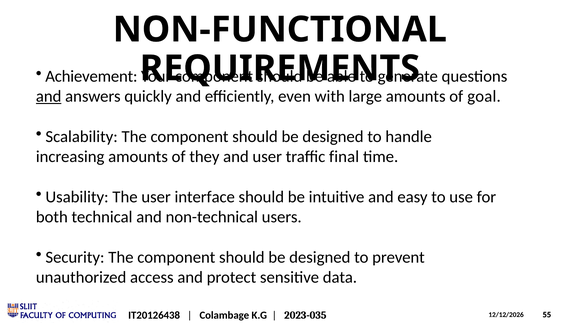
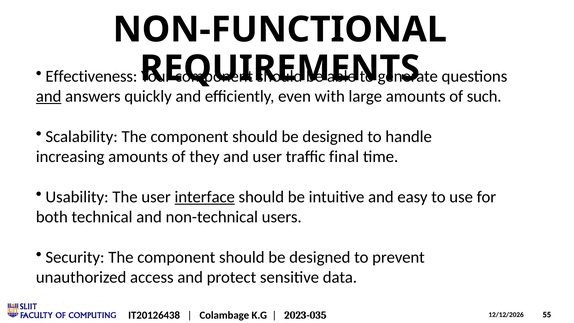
Achievement: Achievement -> Effectiveness (91, 76)
goal: goal -> such (484, 96)
interface underline: none -> present (205, 197)
